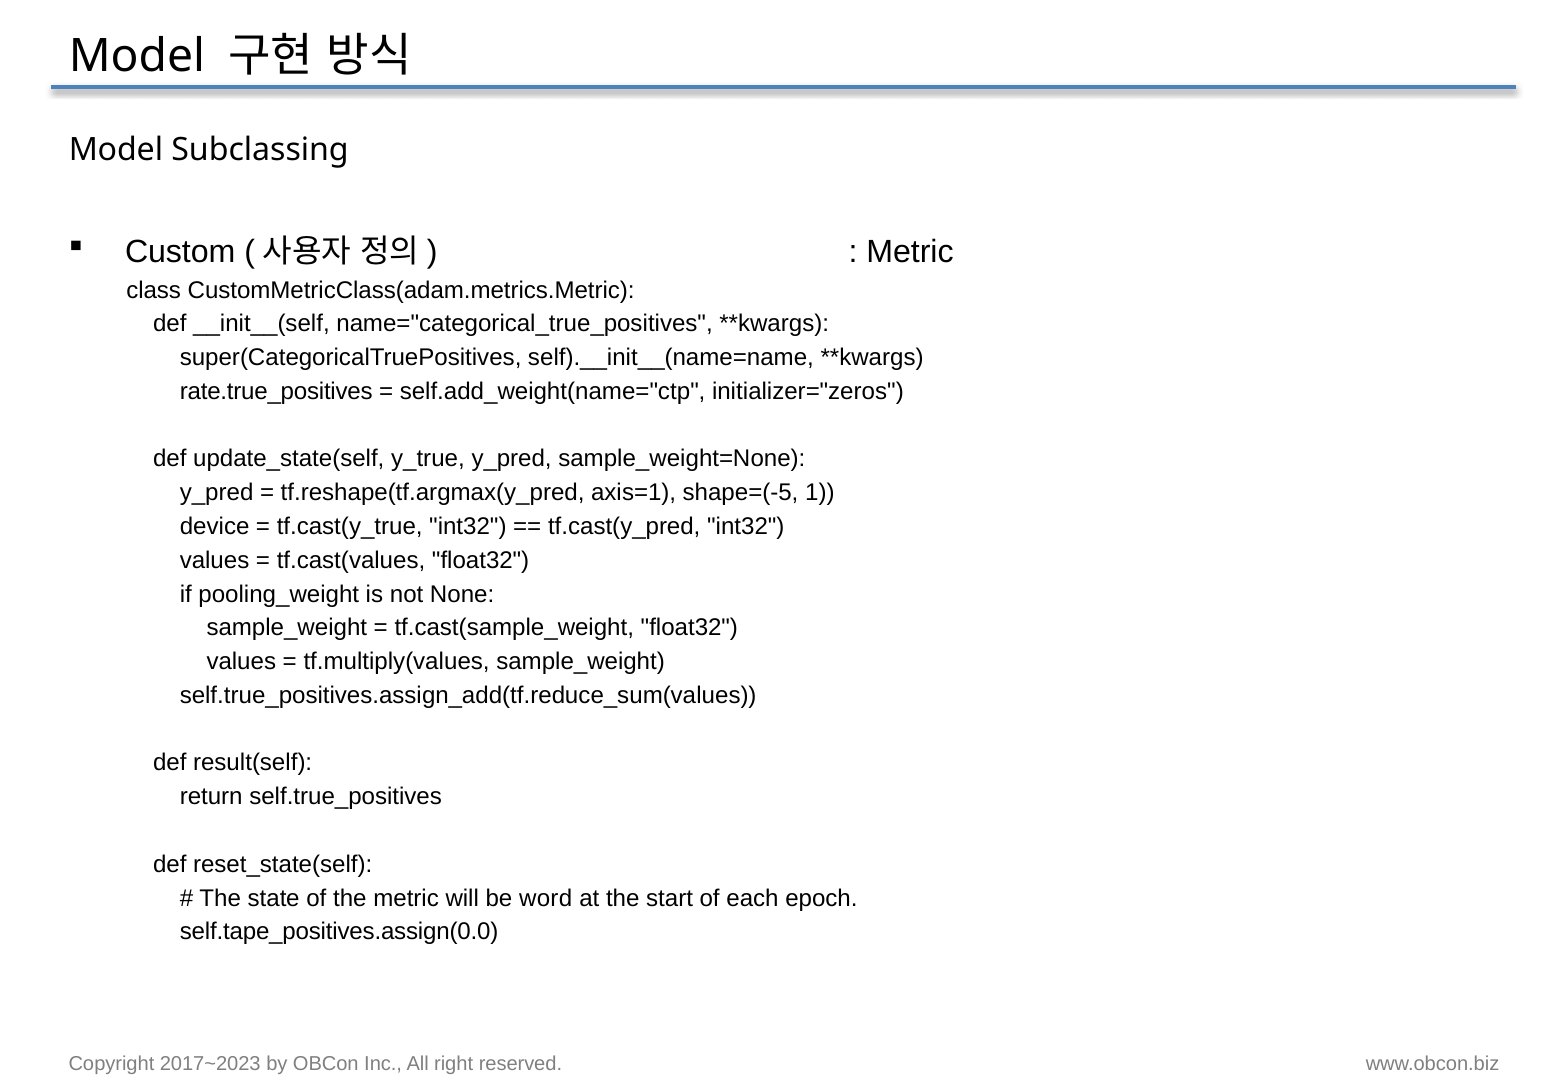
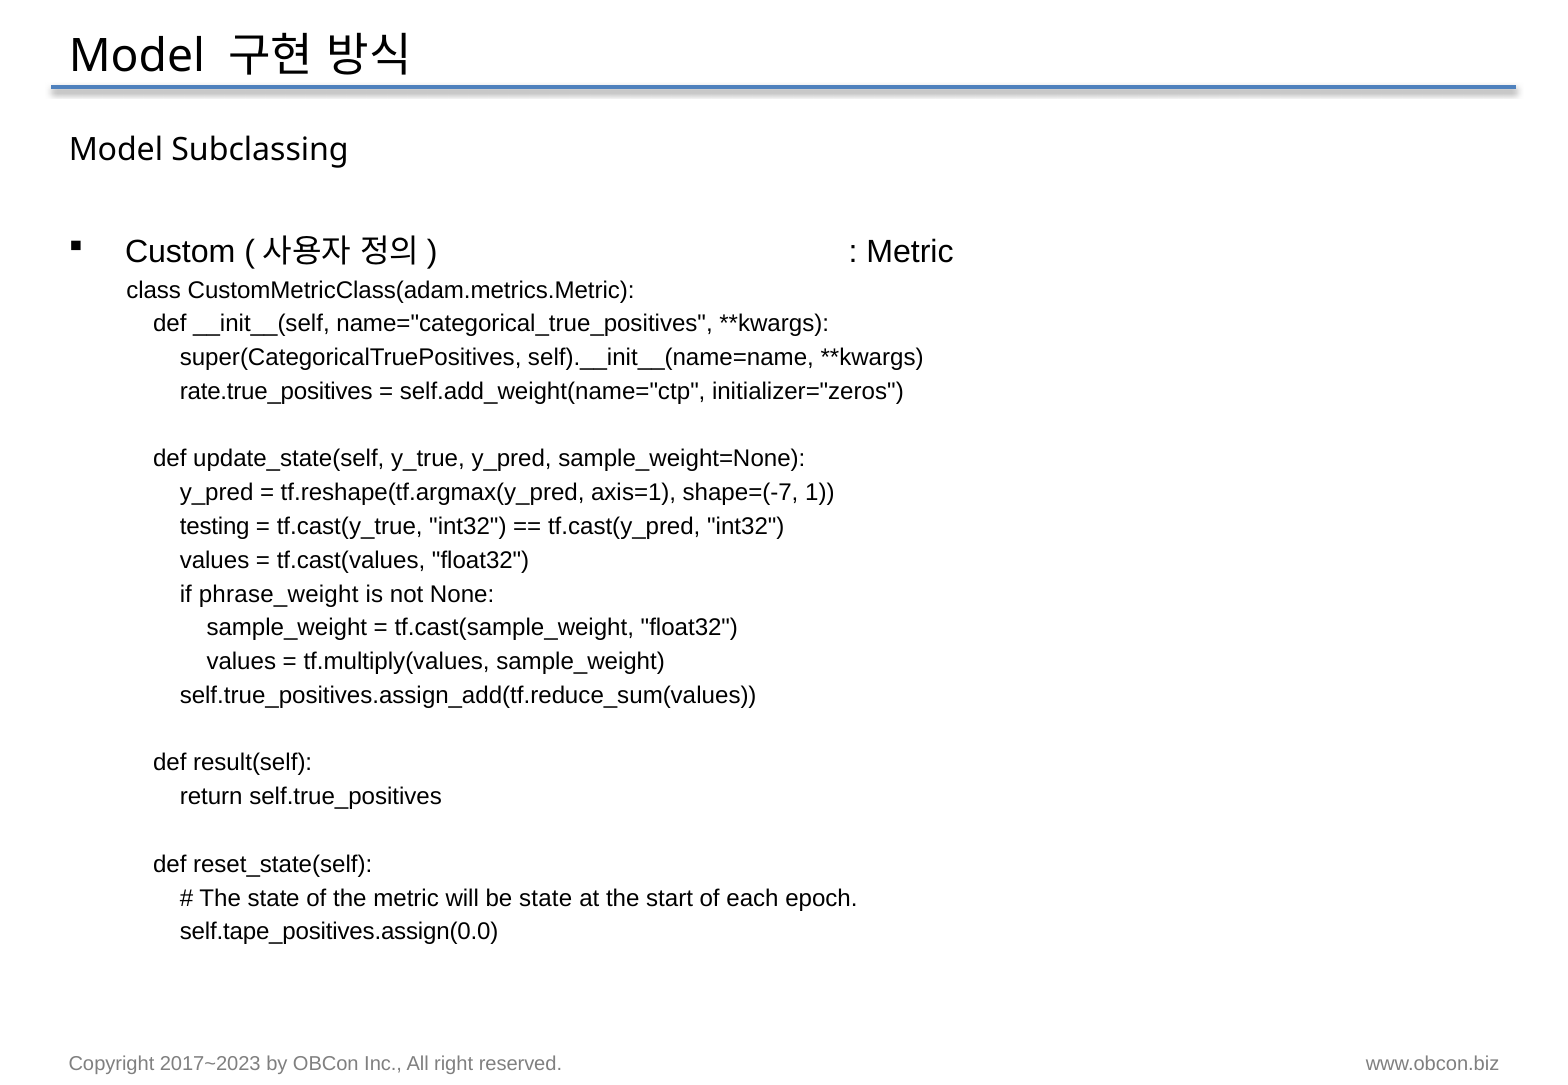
shape=(-5: shape=(-5 -> shape=(-7 (741, 493)
device: device -> testing (215, 527)
pooling_weight: pooling_weight -> phrase_weight (279, 594)
be word: word -> state (546, 899)
